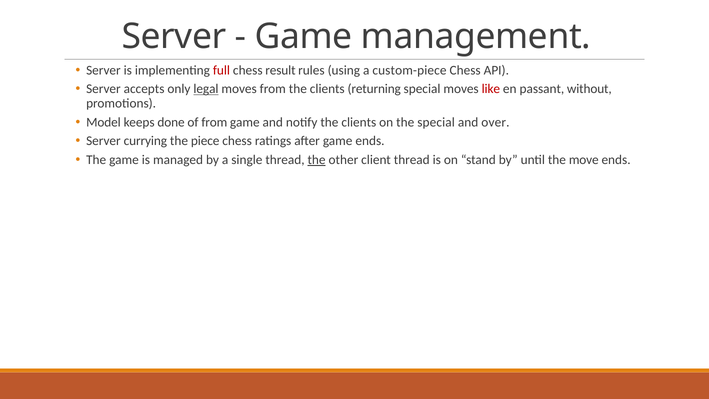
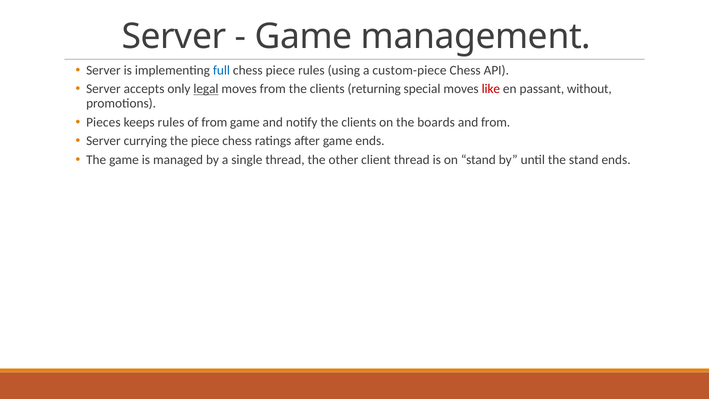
full colour: red -> blue (221, 70)
chess result: result -> piece (280, 70)
Model: Model -> Pieces (103, 122)
keeps done: done -> rules (171, 122)
the special: special -> boards (436, 122)
and over: over -> from (496, 122)
the underline: present -> none (317, 160)
the move: move -> stand (584, 160)
